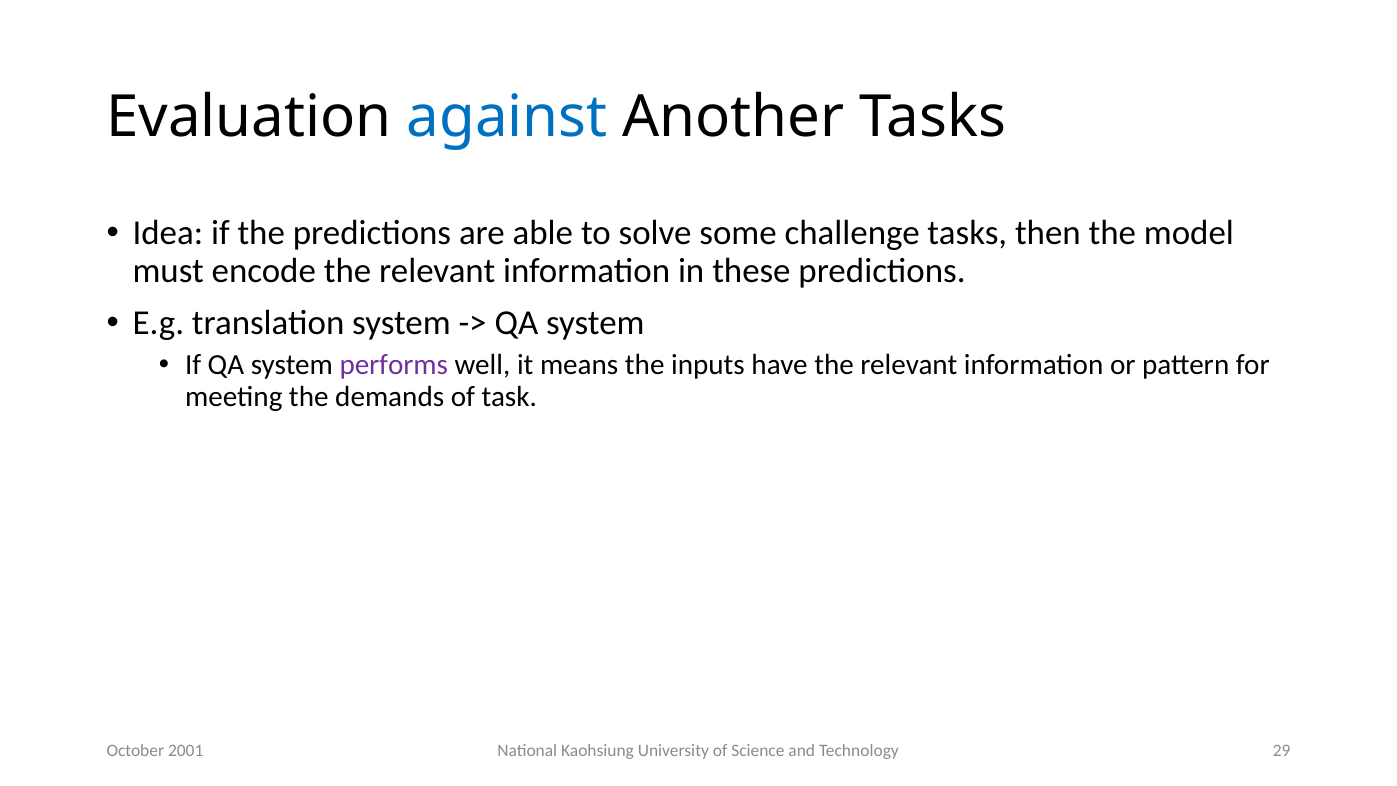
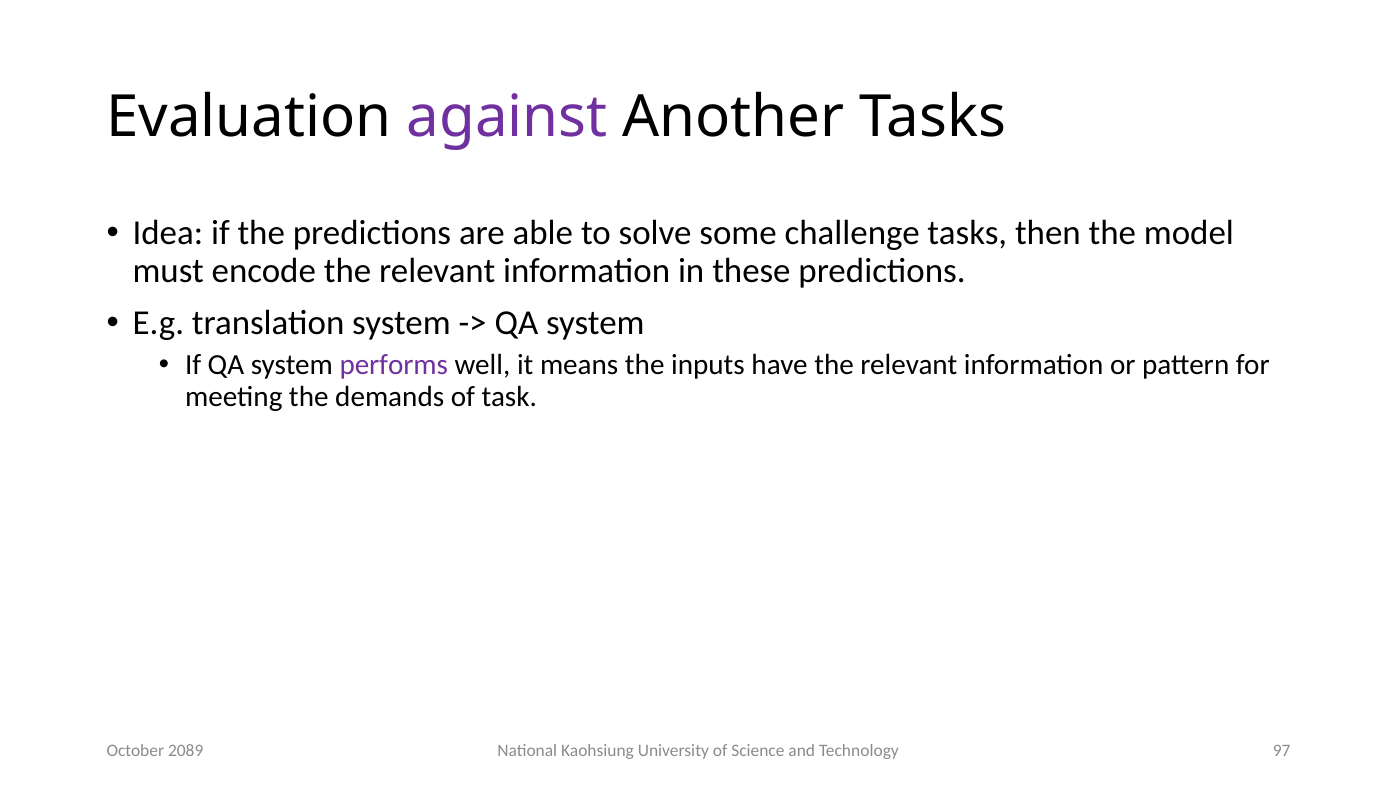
against colour: blue -> purple (507, 117)
29: 29 -> 97 (1282, 750)
2001: 2001 -> 2089 (186, 750)
